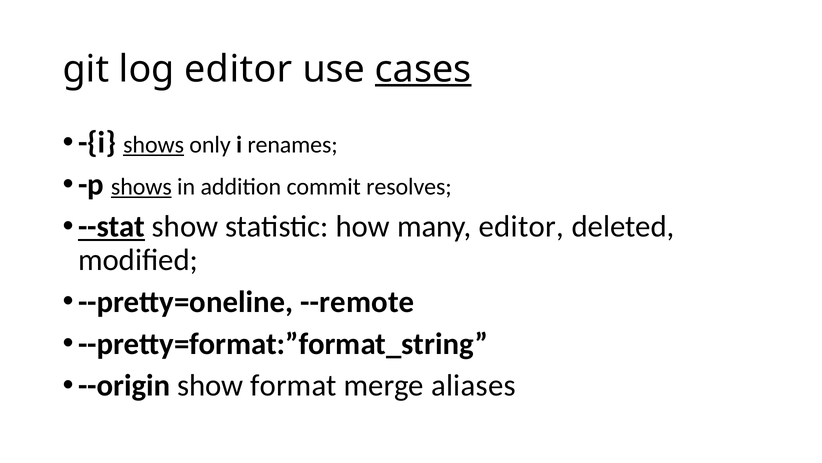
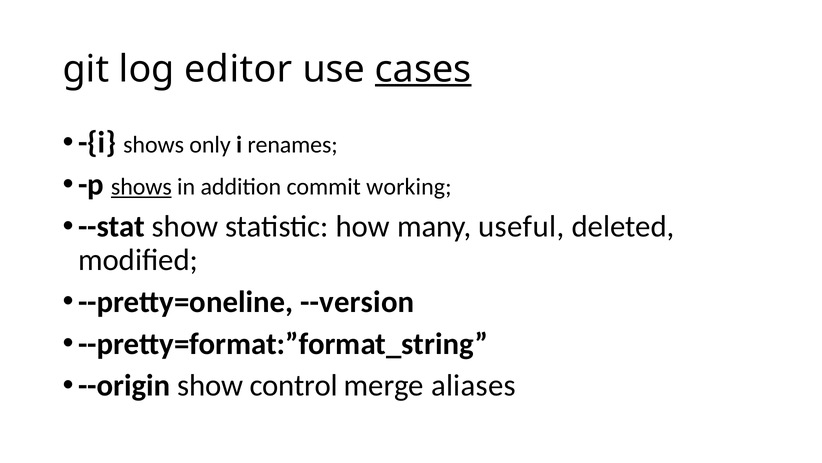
shows underline: present -> none (154, 145)
resolves: resolves -> working (409, 187)
--stat underline: present -> none (112, 226)
many editor: editor -> useful (521, 226)
--remote: --remote -> --version (357, 302)
format: format -> control (294, 385)
